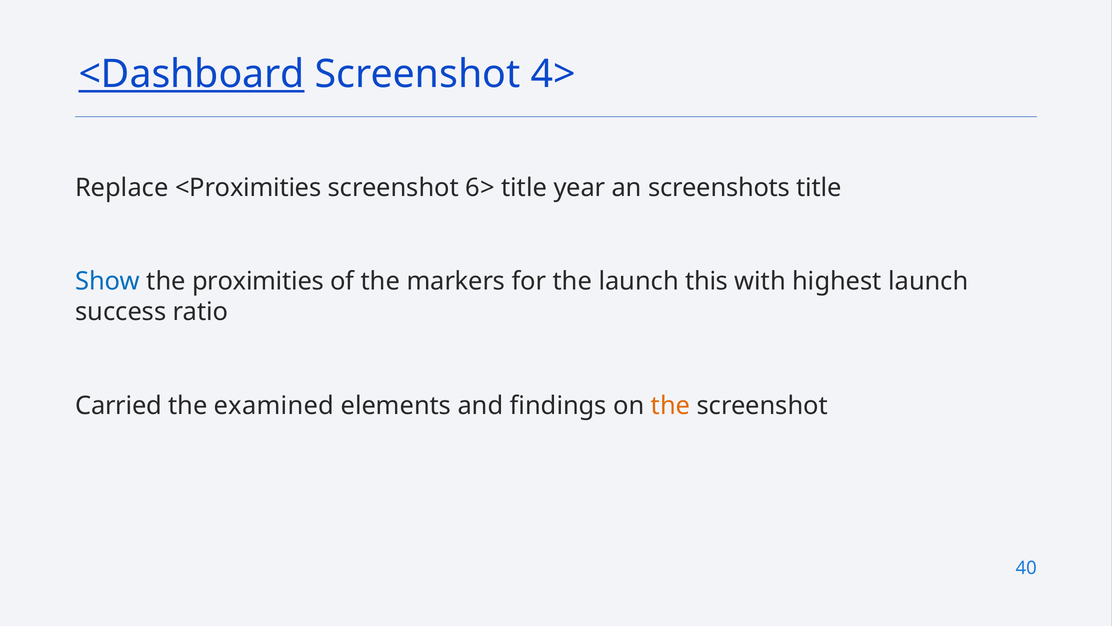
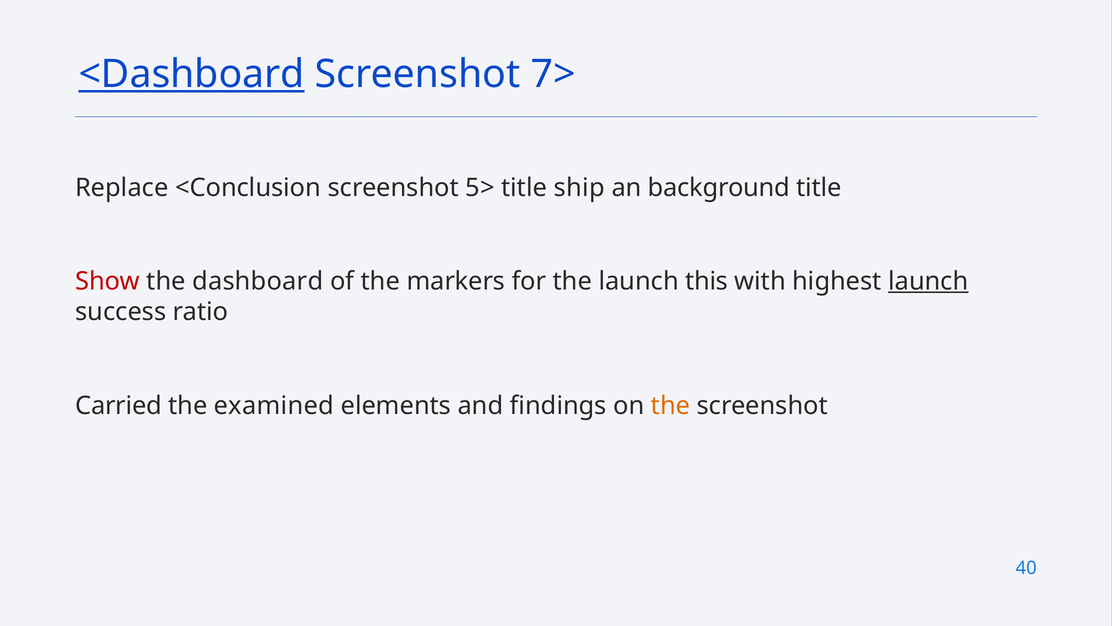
4>: 4> -> 7> (553, 74)
<Proximities: <Proximities -> <Conclusion (248, 188)
6>: 6> -> 5> (480, 188)
year: year -> ship (579, 188)
screenshots: screenshots -> background (719, 188)
Show colour: blue -> red (108, 281)
proximities: proximities -> dashboard (258, 281)
launch underline: none -> present (928, 281)
